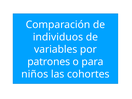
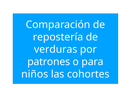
individuos: individuos -> repostería (58, 37)
variables: variables -> verduras (56, 49)
